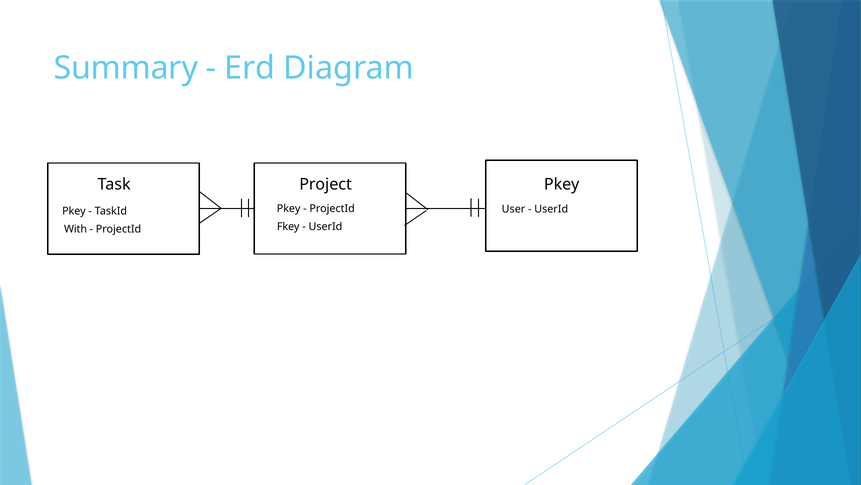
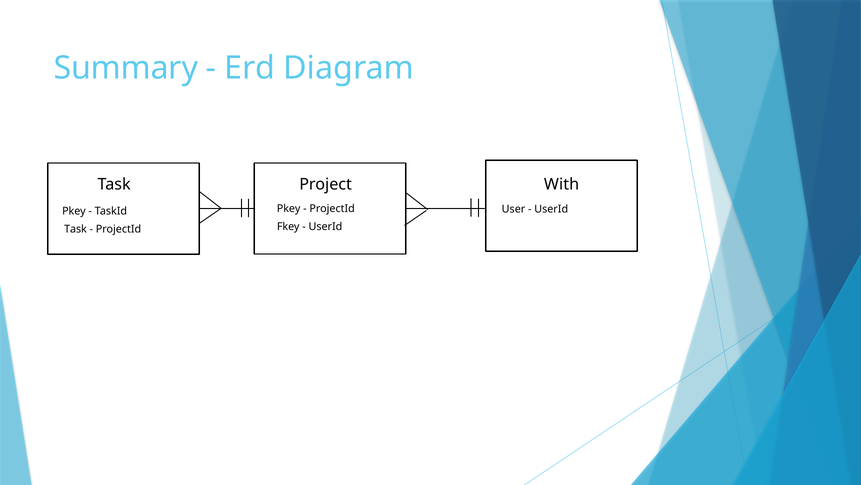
Project Pkey: Pkey -> With (562, 184)
With: With -> Task (76, 229)
